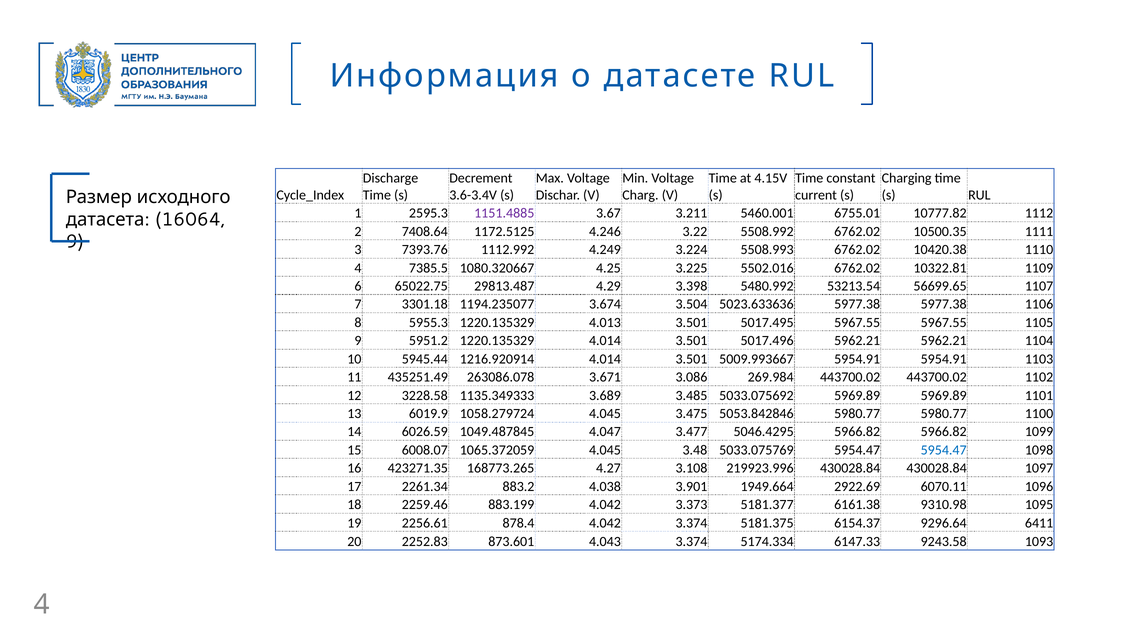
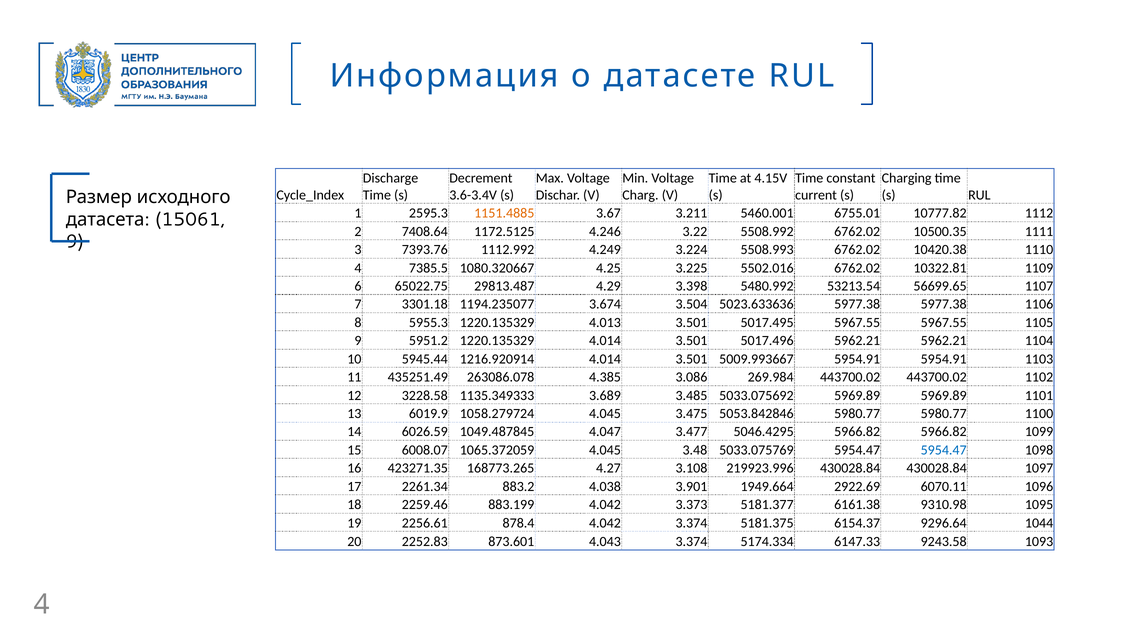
1151.4885 colour: purple -> orange (504, 213)
16064: 16064 -> 15061 (190, 219)
3.671: 3.671 -> 4.385 (605, 377)
6411: 6411 -> 1044 (1039, 523)
